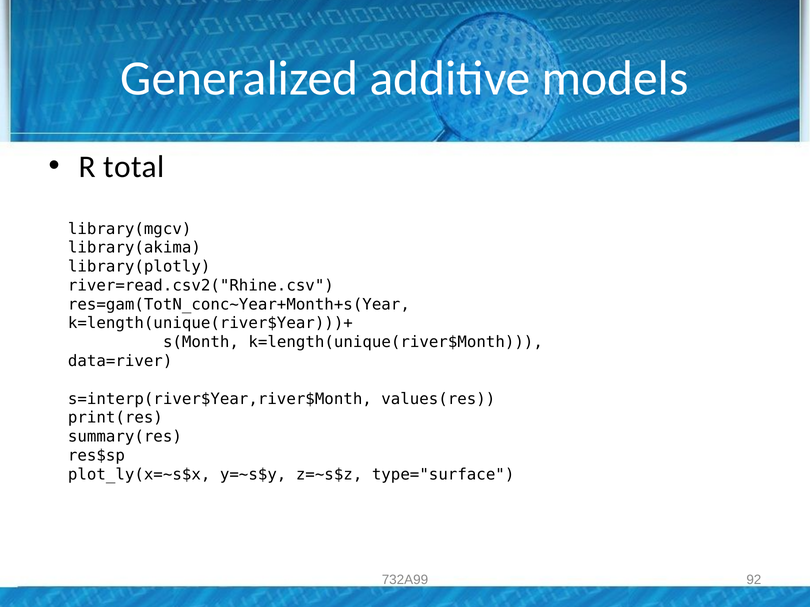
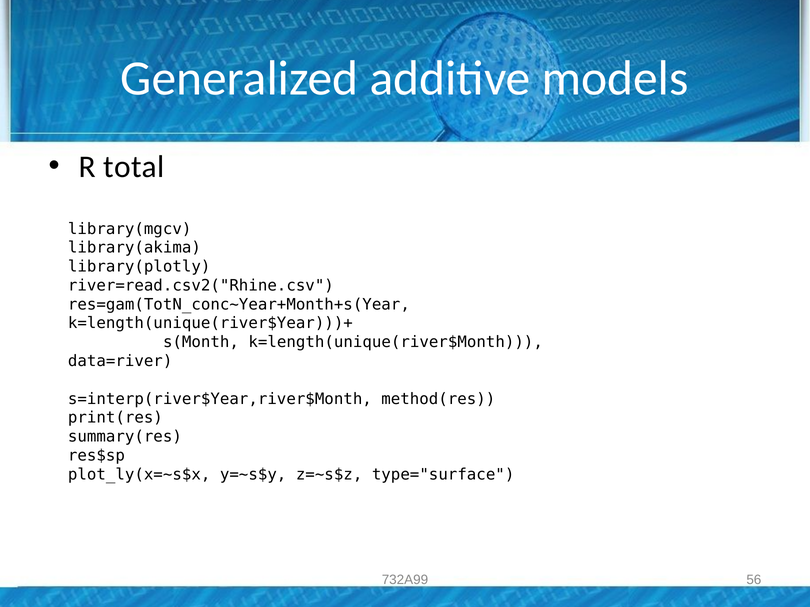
values(res: values(res -> method(res (438, 399)
92: 92 -> 56 (754, 580)
